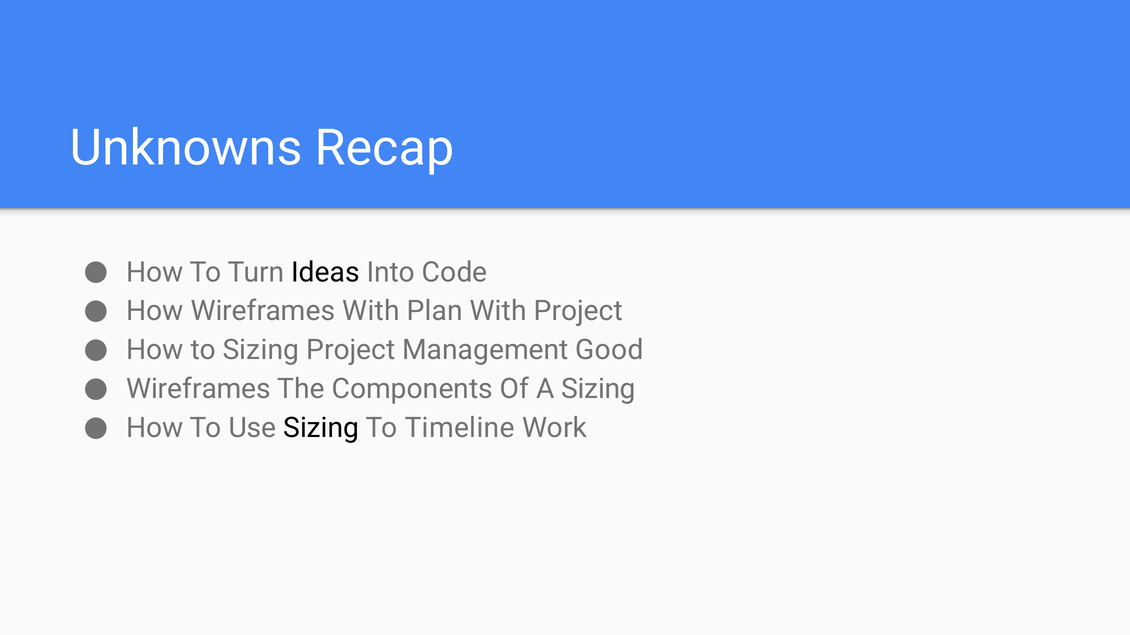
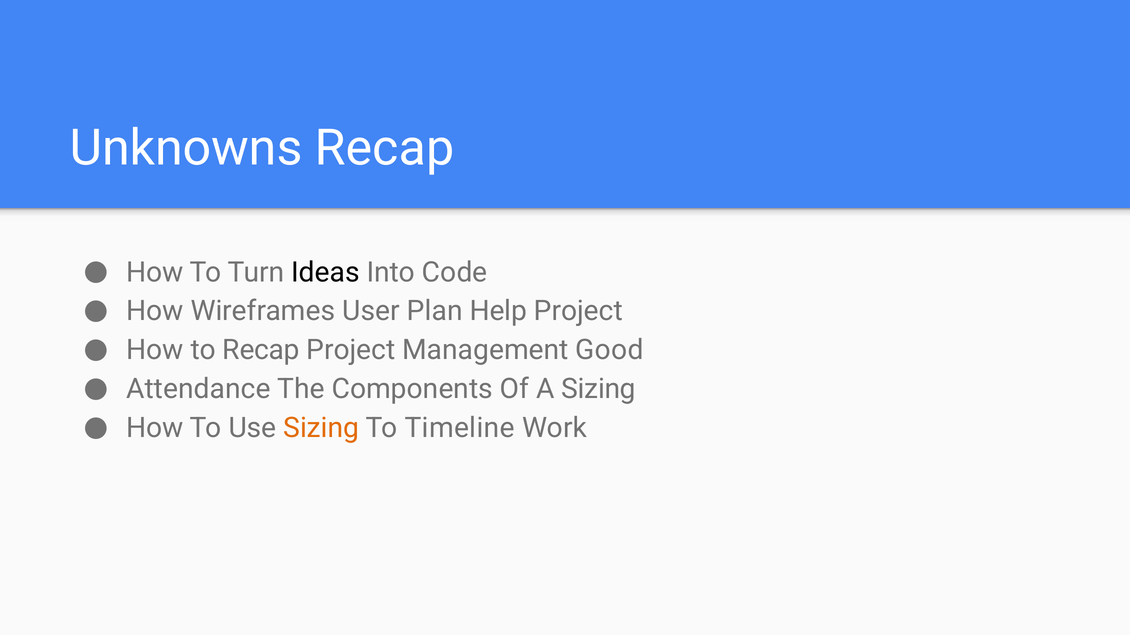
Wireframes With: With -> User (371, 311)
Plan With: With -> Help (498, 311)
to Sizing: Sizing -> Recap (261, 350)
Wireframes: Wireframes -> Attendance (198, 389)
Sizing colour: black -> orange (321, 428)
